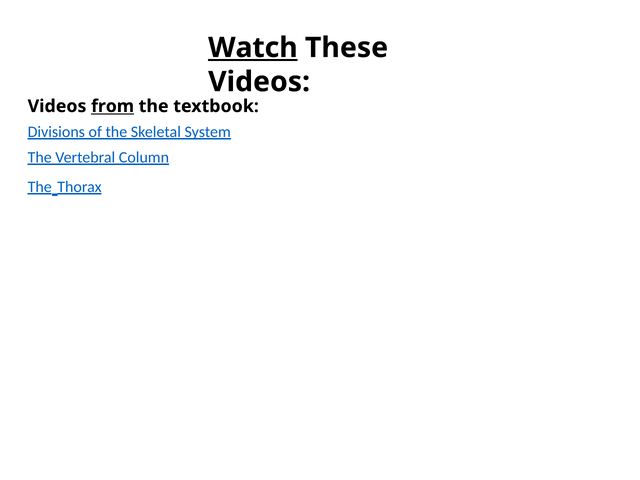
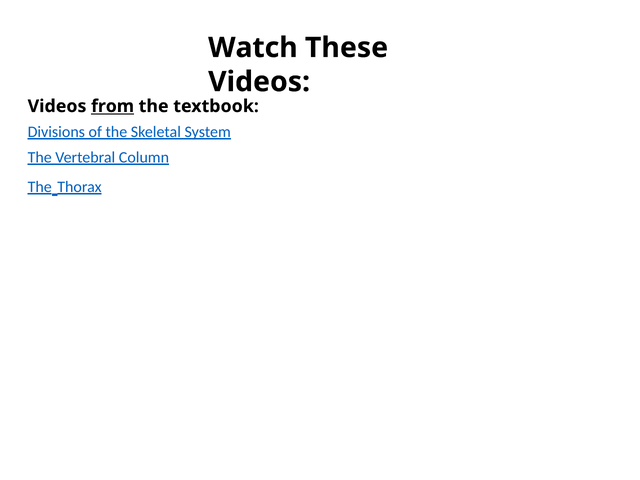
Watch underline: present -> none (253, 48)
